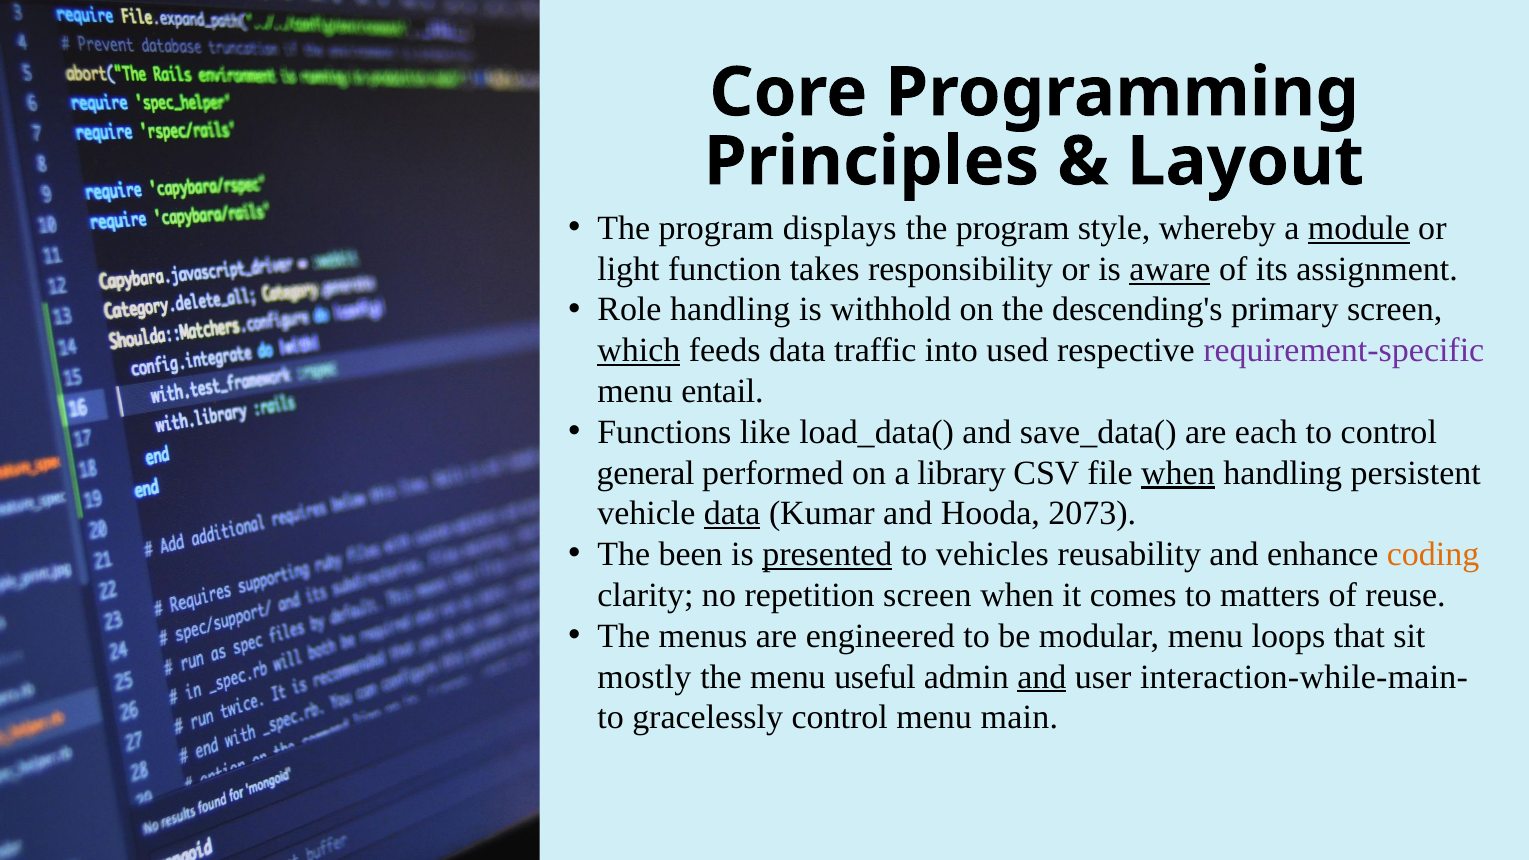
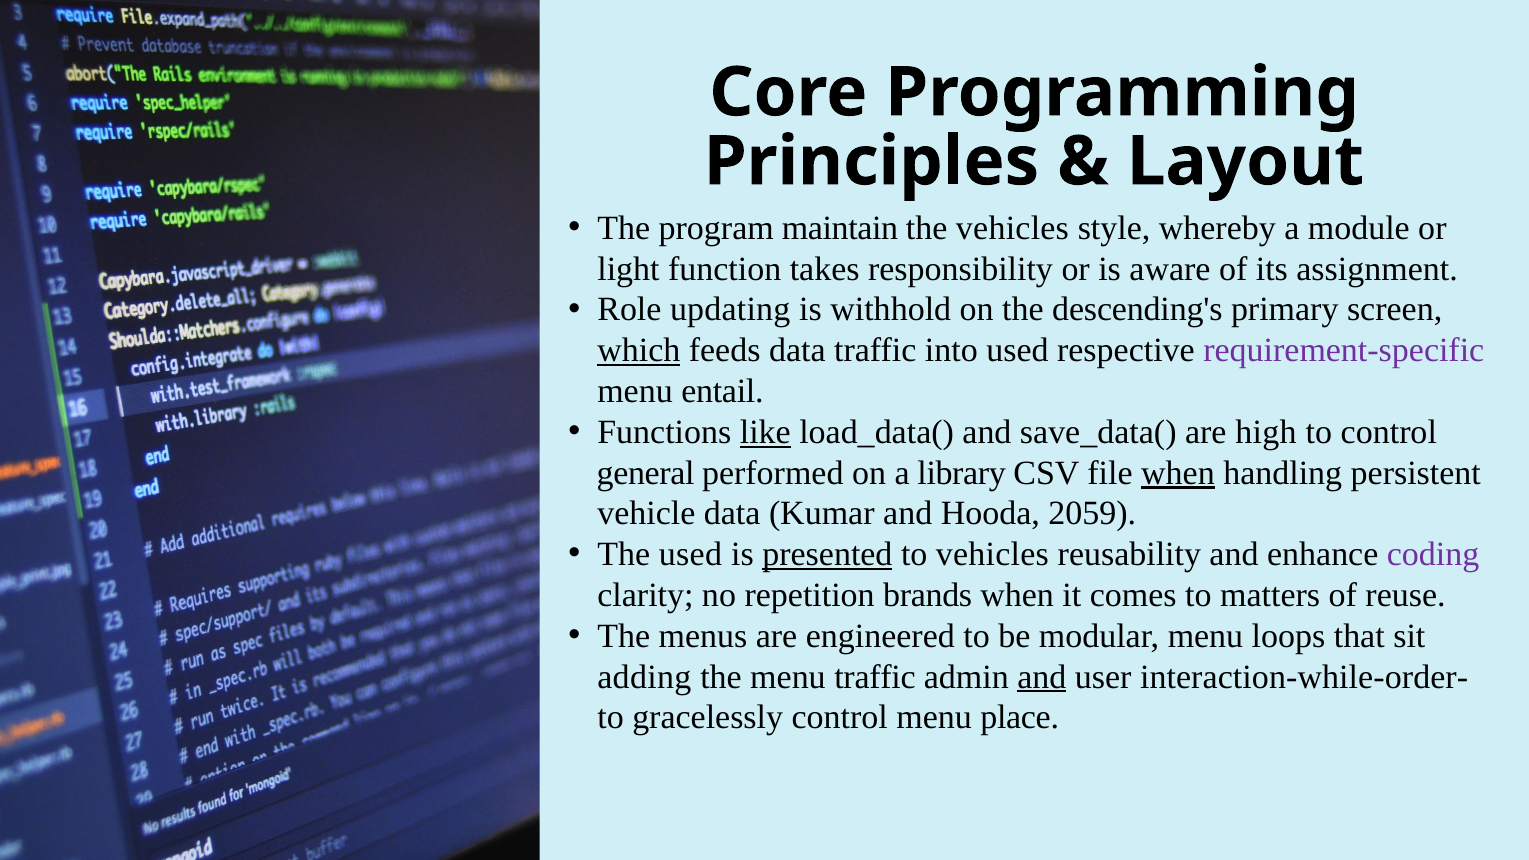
displays: displays -> maintain (840, 228)
program: program -> vehicles (1012, 228)
module underline: present -> none (1359, 228)
aware underline: present -> none (1170, 269)
Role handling: handling -> updating (730, 310)
like underline: none -> present (765, 432)
each: each -> high (1266, 432)
data underline: present -> none (732, 514)
2073: 2073 -> 2059 (1092, 514)
The been: been -> used (690, 554)
coding colour: orange -> purple (1433, 554)
repetition screen: screen -> brands (928, 595)
mostly: mostly -> adding (644, 677)
menu useful: useful -> traffic (875, 677)
interaction-while-main-: interaction-while-main- -> interaction-while-order- (1304, 677)
main: main -> place (1020, 718)
